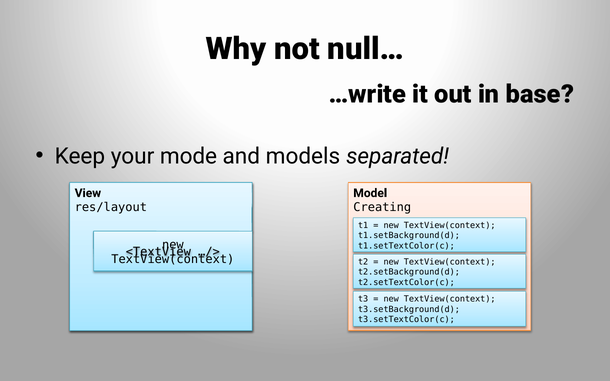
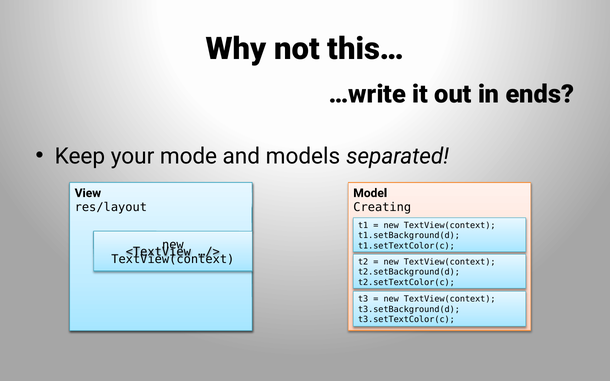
null…: null… -> this… (366, 49)
base: base -> ends (540, 95)
